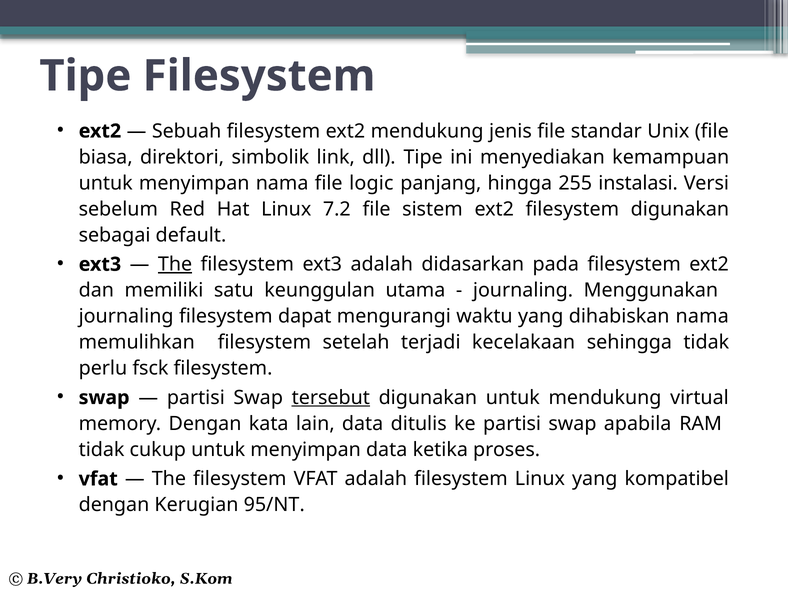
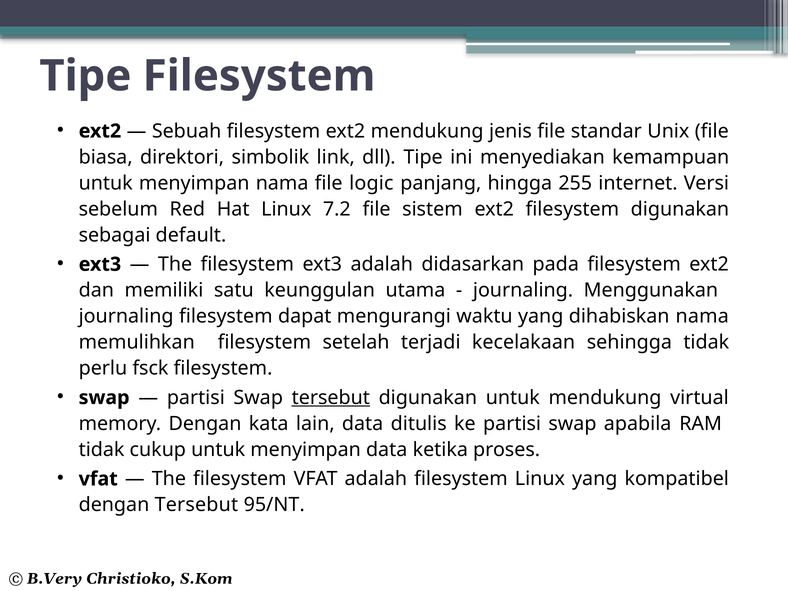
instalasi: instalasi -> internet (638, 183)
The underline: present -> none (175, 264)
dengan Kerugian: Kerugian -> Tersebut (196, 505)
